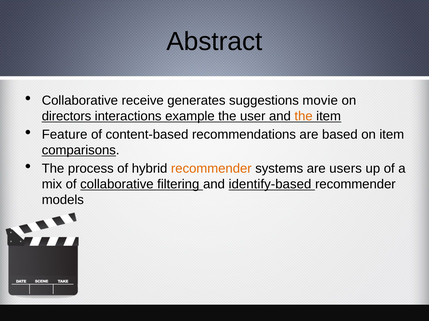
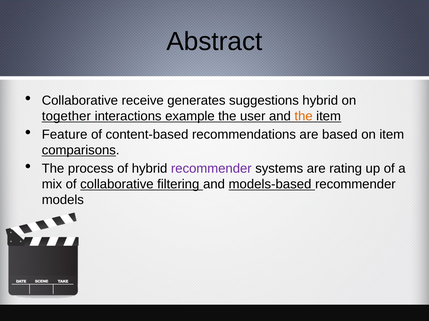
suggestions movie: movie -> hybrid (320, 101)
directors: directors -> together (66, 117)
recommender colour: orange -> purple (211, 169)
users: users -> rating (346, 169)
identify-based: identify-based -> models-based (270, 185)
